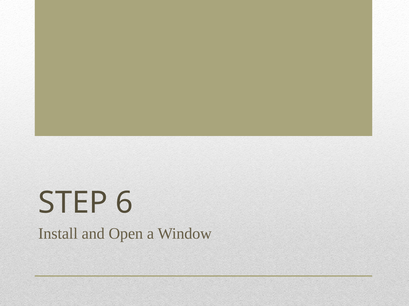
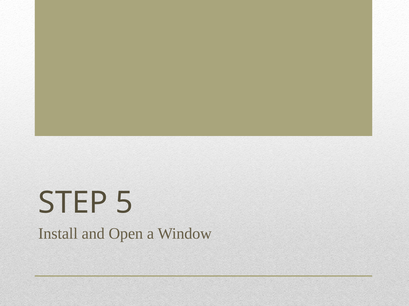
6: 6 -> 5 (124, 203)
